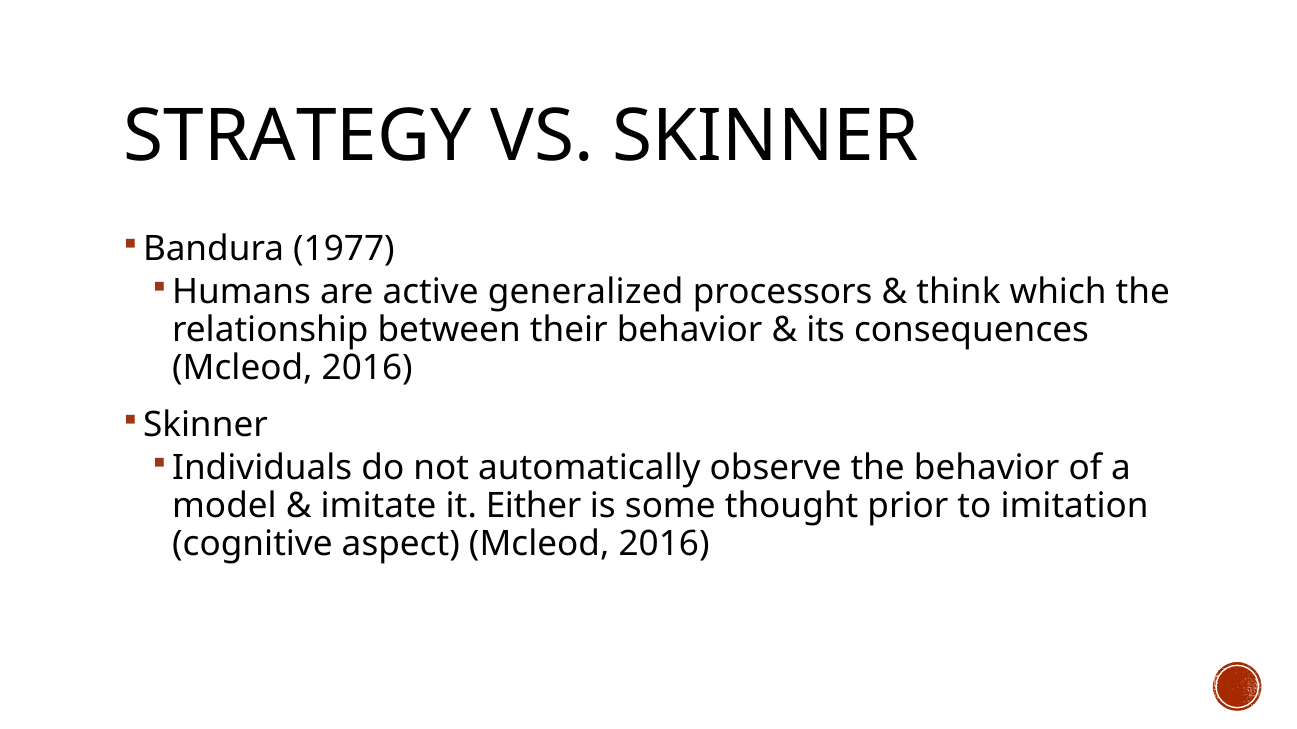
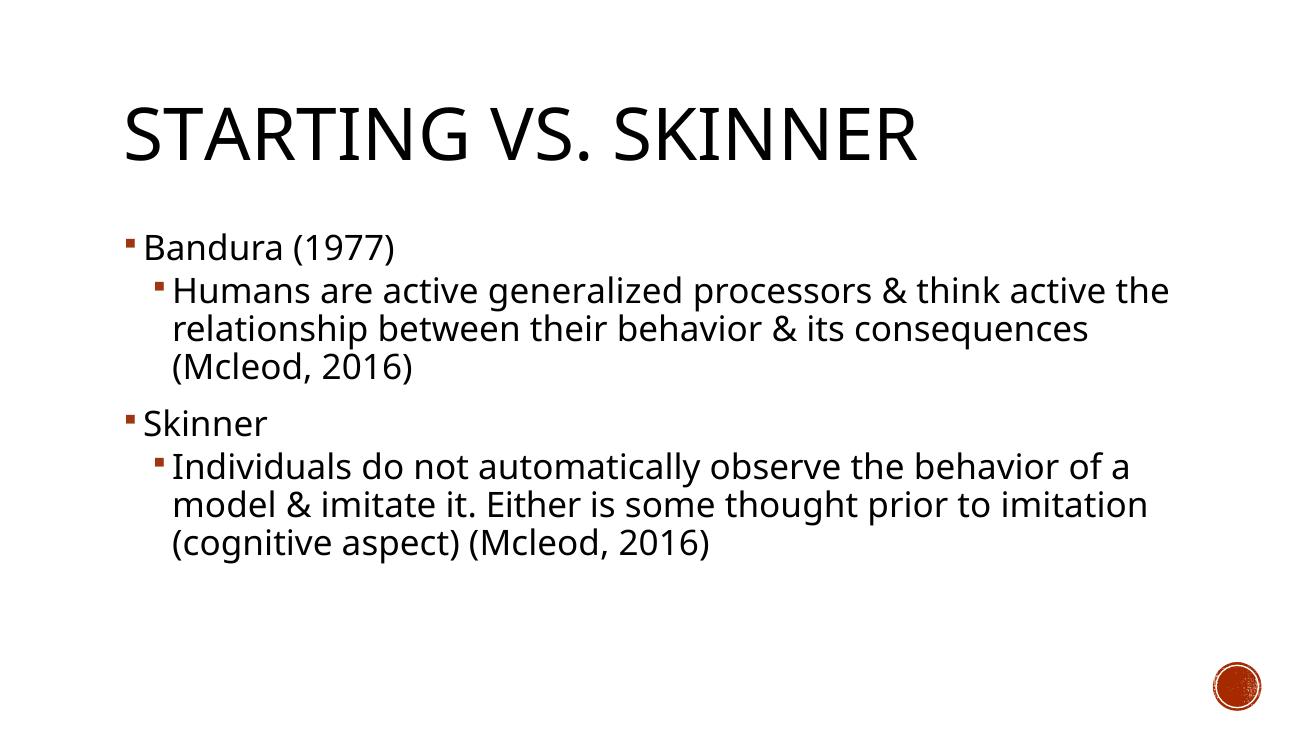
STRATEGY: STRATEGY -> STARTING (297, 137)
think which: which -> active (1058, 293)
